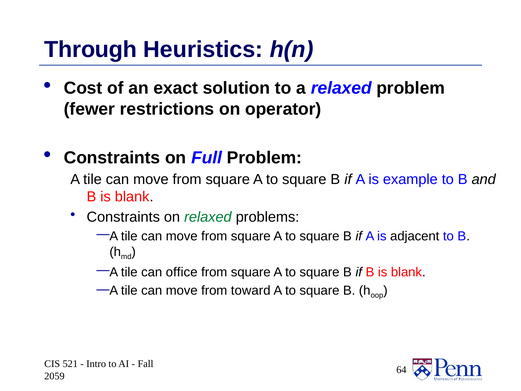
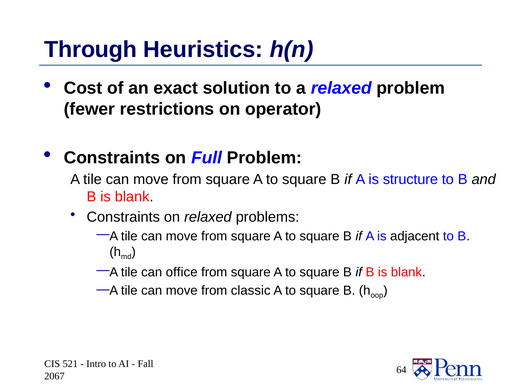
example: example -> structure (410, 179)
relaxed colour: green -> black (208, 217)
toward: toward -> classic (251, 290)
2059: 2059 -> 2067 (54, 376)
